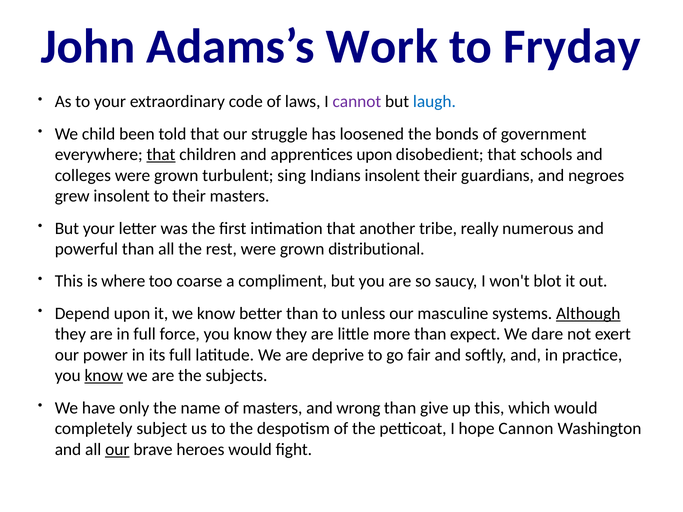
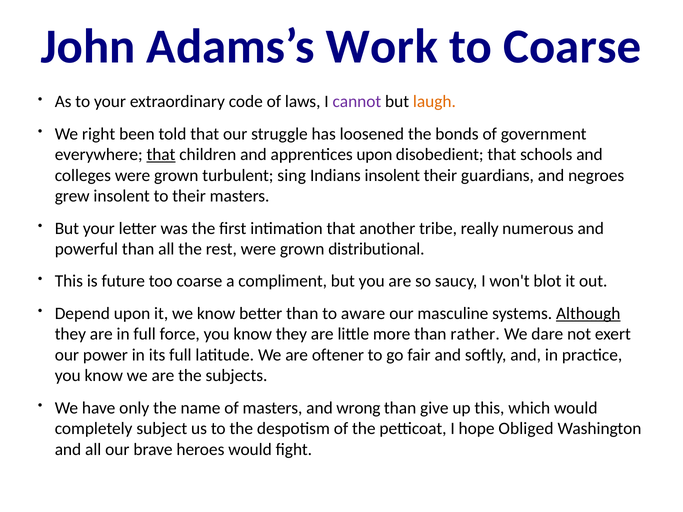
to Fryday: Fryday -> Coarse (572, 47)
laugh colour: blue -> orange (434, 102)
child: child -> right (99, 134)
where: where -> future (123, 281)
unless: unless -> aware (363, 314)
expect: expect -> rather (475, 334)
deprive: deprive -> oftener (338, 355)
know underline: present -> none (104, 376)
Cannon: Cannon -> Obliged (526, 429)
our underline: present -> none (117, 450)
